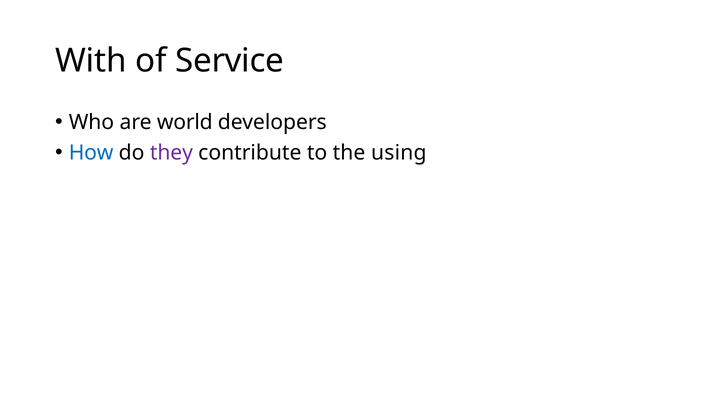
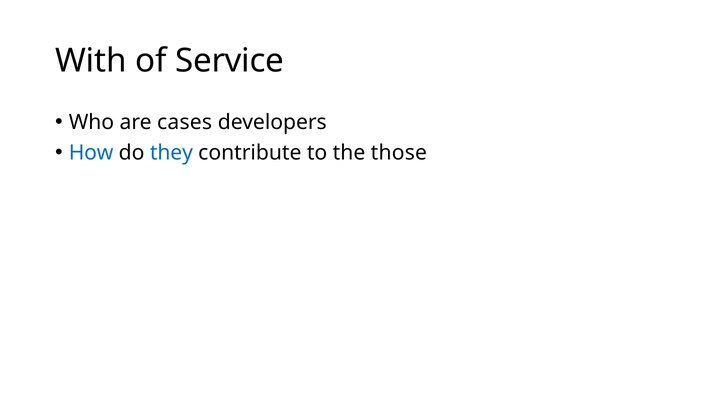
world: world -> cases (185, 122)
they colour: purple -> blue (171, 153)
using: using -> those (399, 153)
